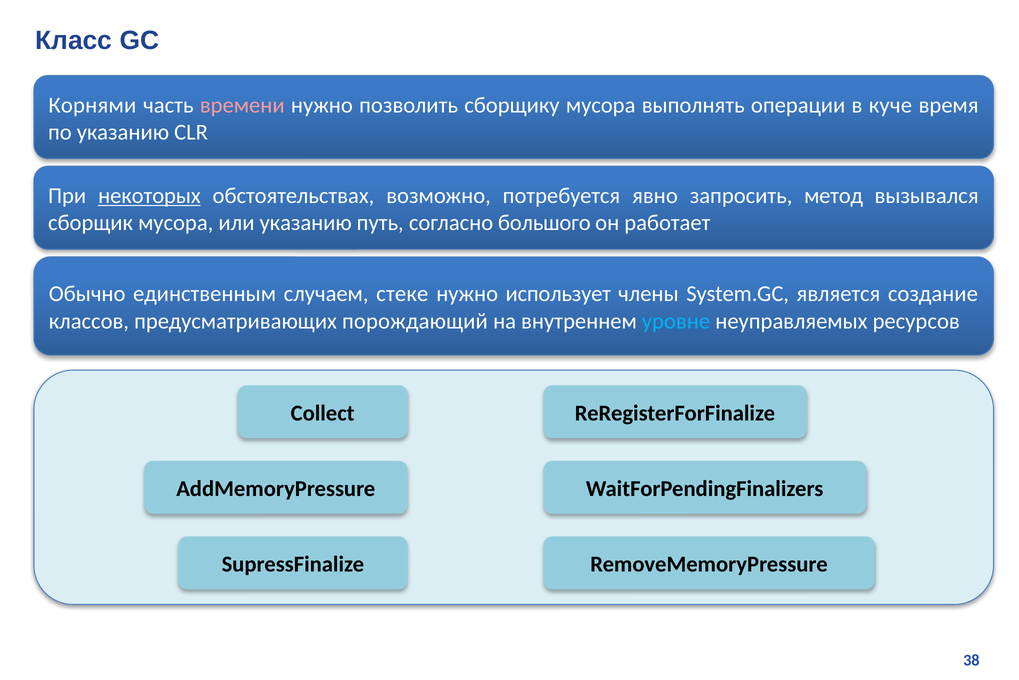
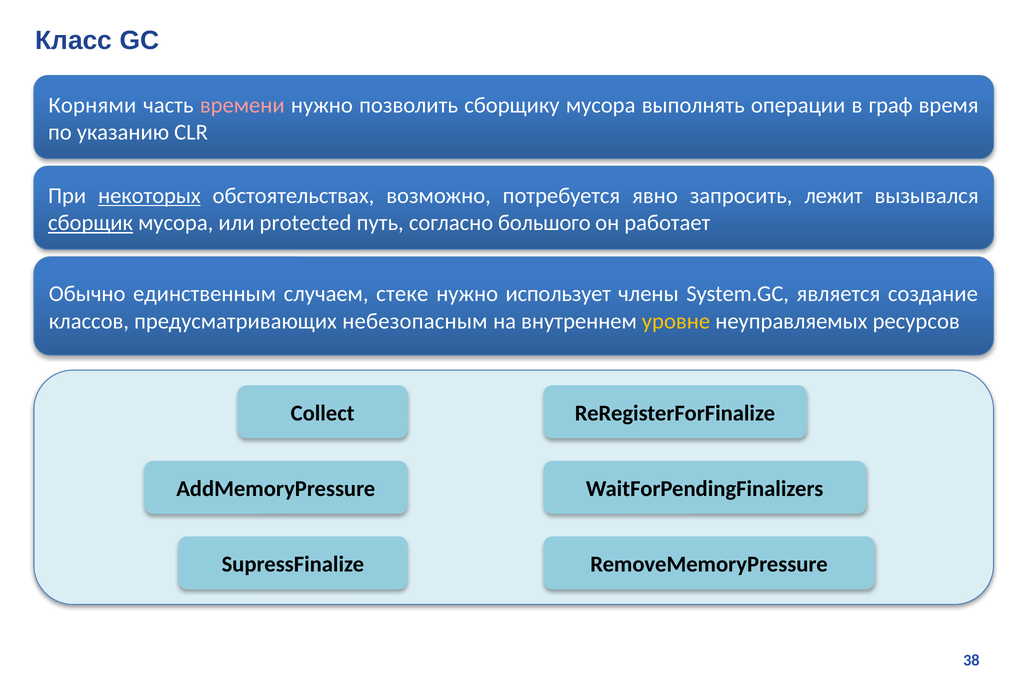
куче: куче -> граф (891, 105)
метод: метод -> лежит (834, 196)
сборщик underline: none -> present (91, 223)
или указанию: указанию -> protected (306, 223)
порождающий: порождающий -> небезопасным (415, 321)
уровне colour: light blue -> yellow (676, 321)
